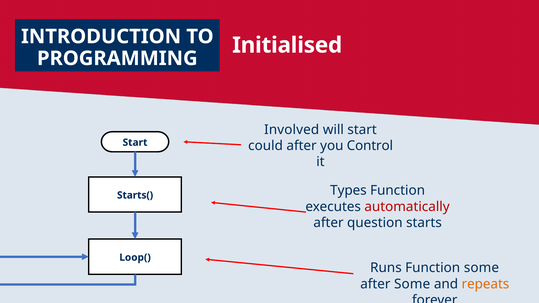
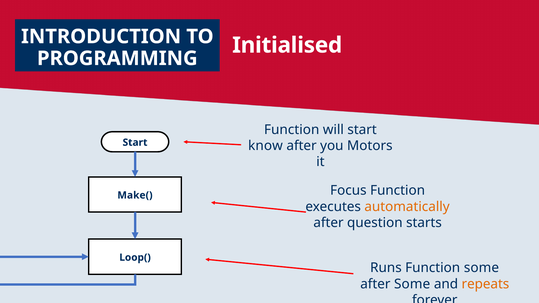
Involved: Involved -> Function (292, 130)
could: could -> know (265, 146)
Control: Control -> Motors (370, 146)
Types: Types -> Focus (348, 191)
Starts(: Starts( -> Make( (135, 195)
automatically colour: red -> orange (407, 207)
